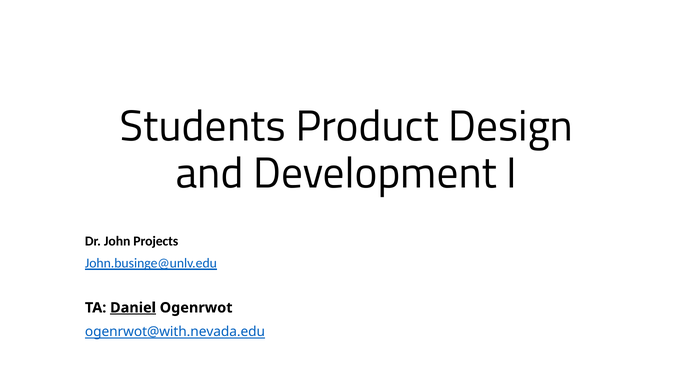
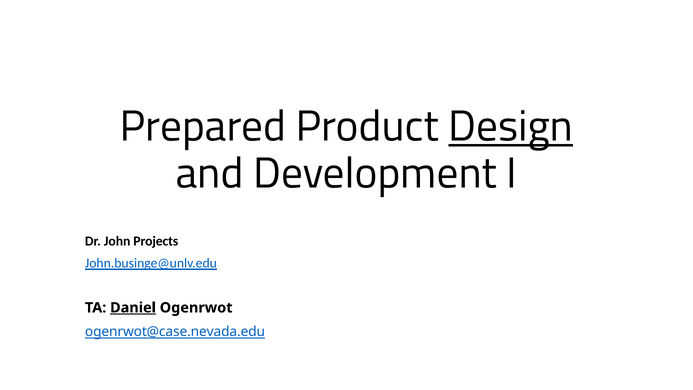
Students: Students -> Prepared (203, 126)
Design underline: none -> present (511, 126)
ogenrwot@with.nevada.edu: ogenrwot@with.nevada.edu -> ogenrwot@case.nevada.edu (175, 332)
